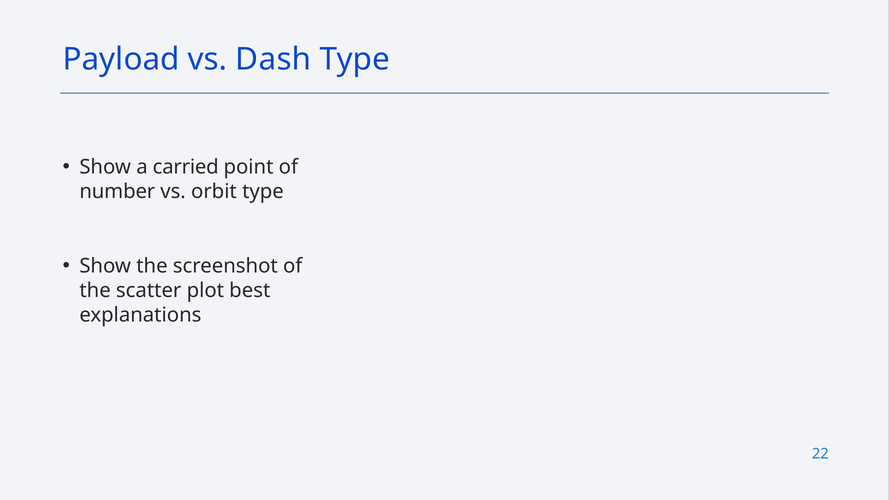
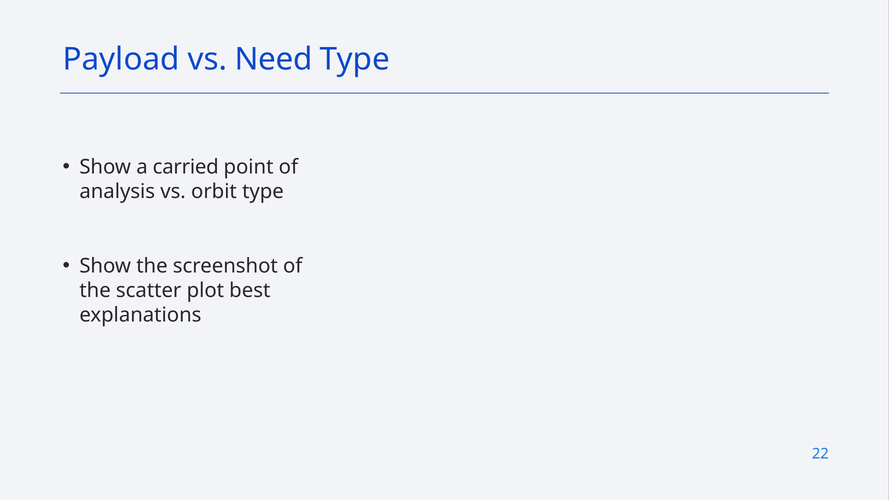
Dash: Dash -> Need (274, 59)
number: number -> analysis (117, 191)
